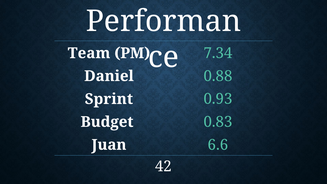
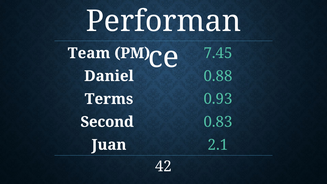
7.34: 7.34 -> 7.45 (218, 53)
Sprint: Sprint -> Terms (109, 99)
Budget: Budget -> Second (107, 122)
6.6: 6.6 -> 2.1 (218, 145)
